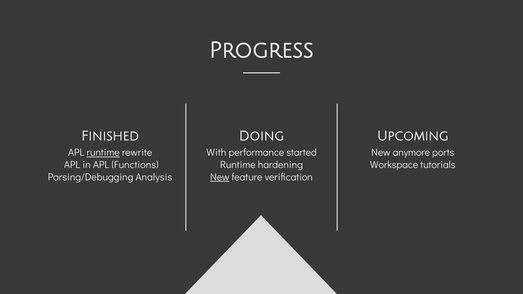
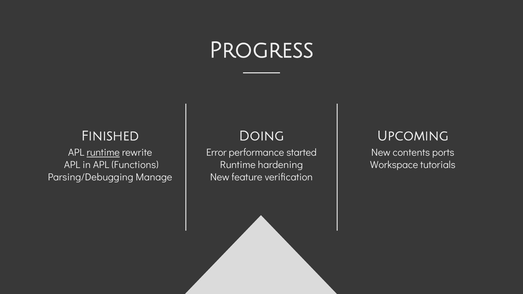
With: With -> Error (216, 153)
anymore: anymore -> contents (411, 153)
Analysis: Analysis -> Manage (154, 177)
New underline: present -> none (220, 177)
